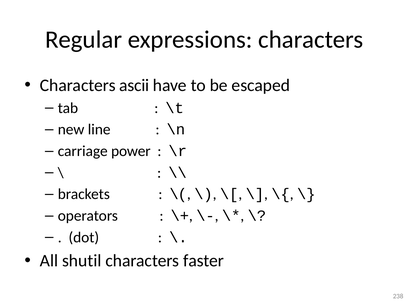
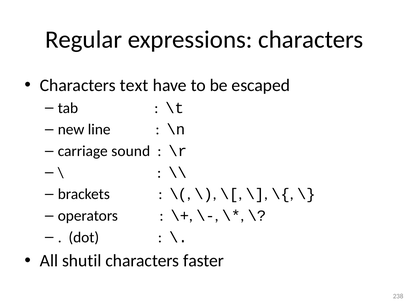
ascii: ascii -> text (134, 85)
power: power -> sound (131, 151)
